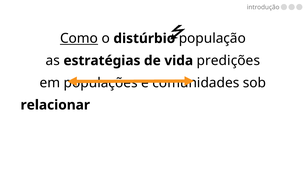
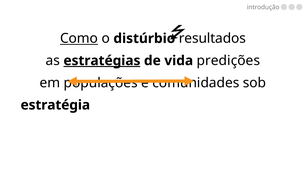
população: população -> resultados (212, 38)
estratégias underline: none -> present (102, 61)
relacionar: relacionar -> estratégia (55, 105)
